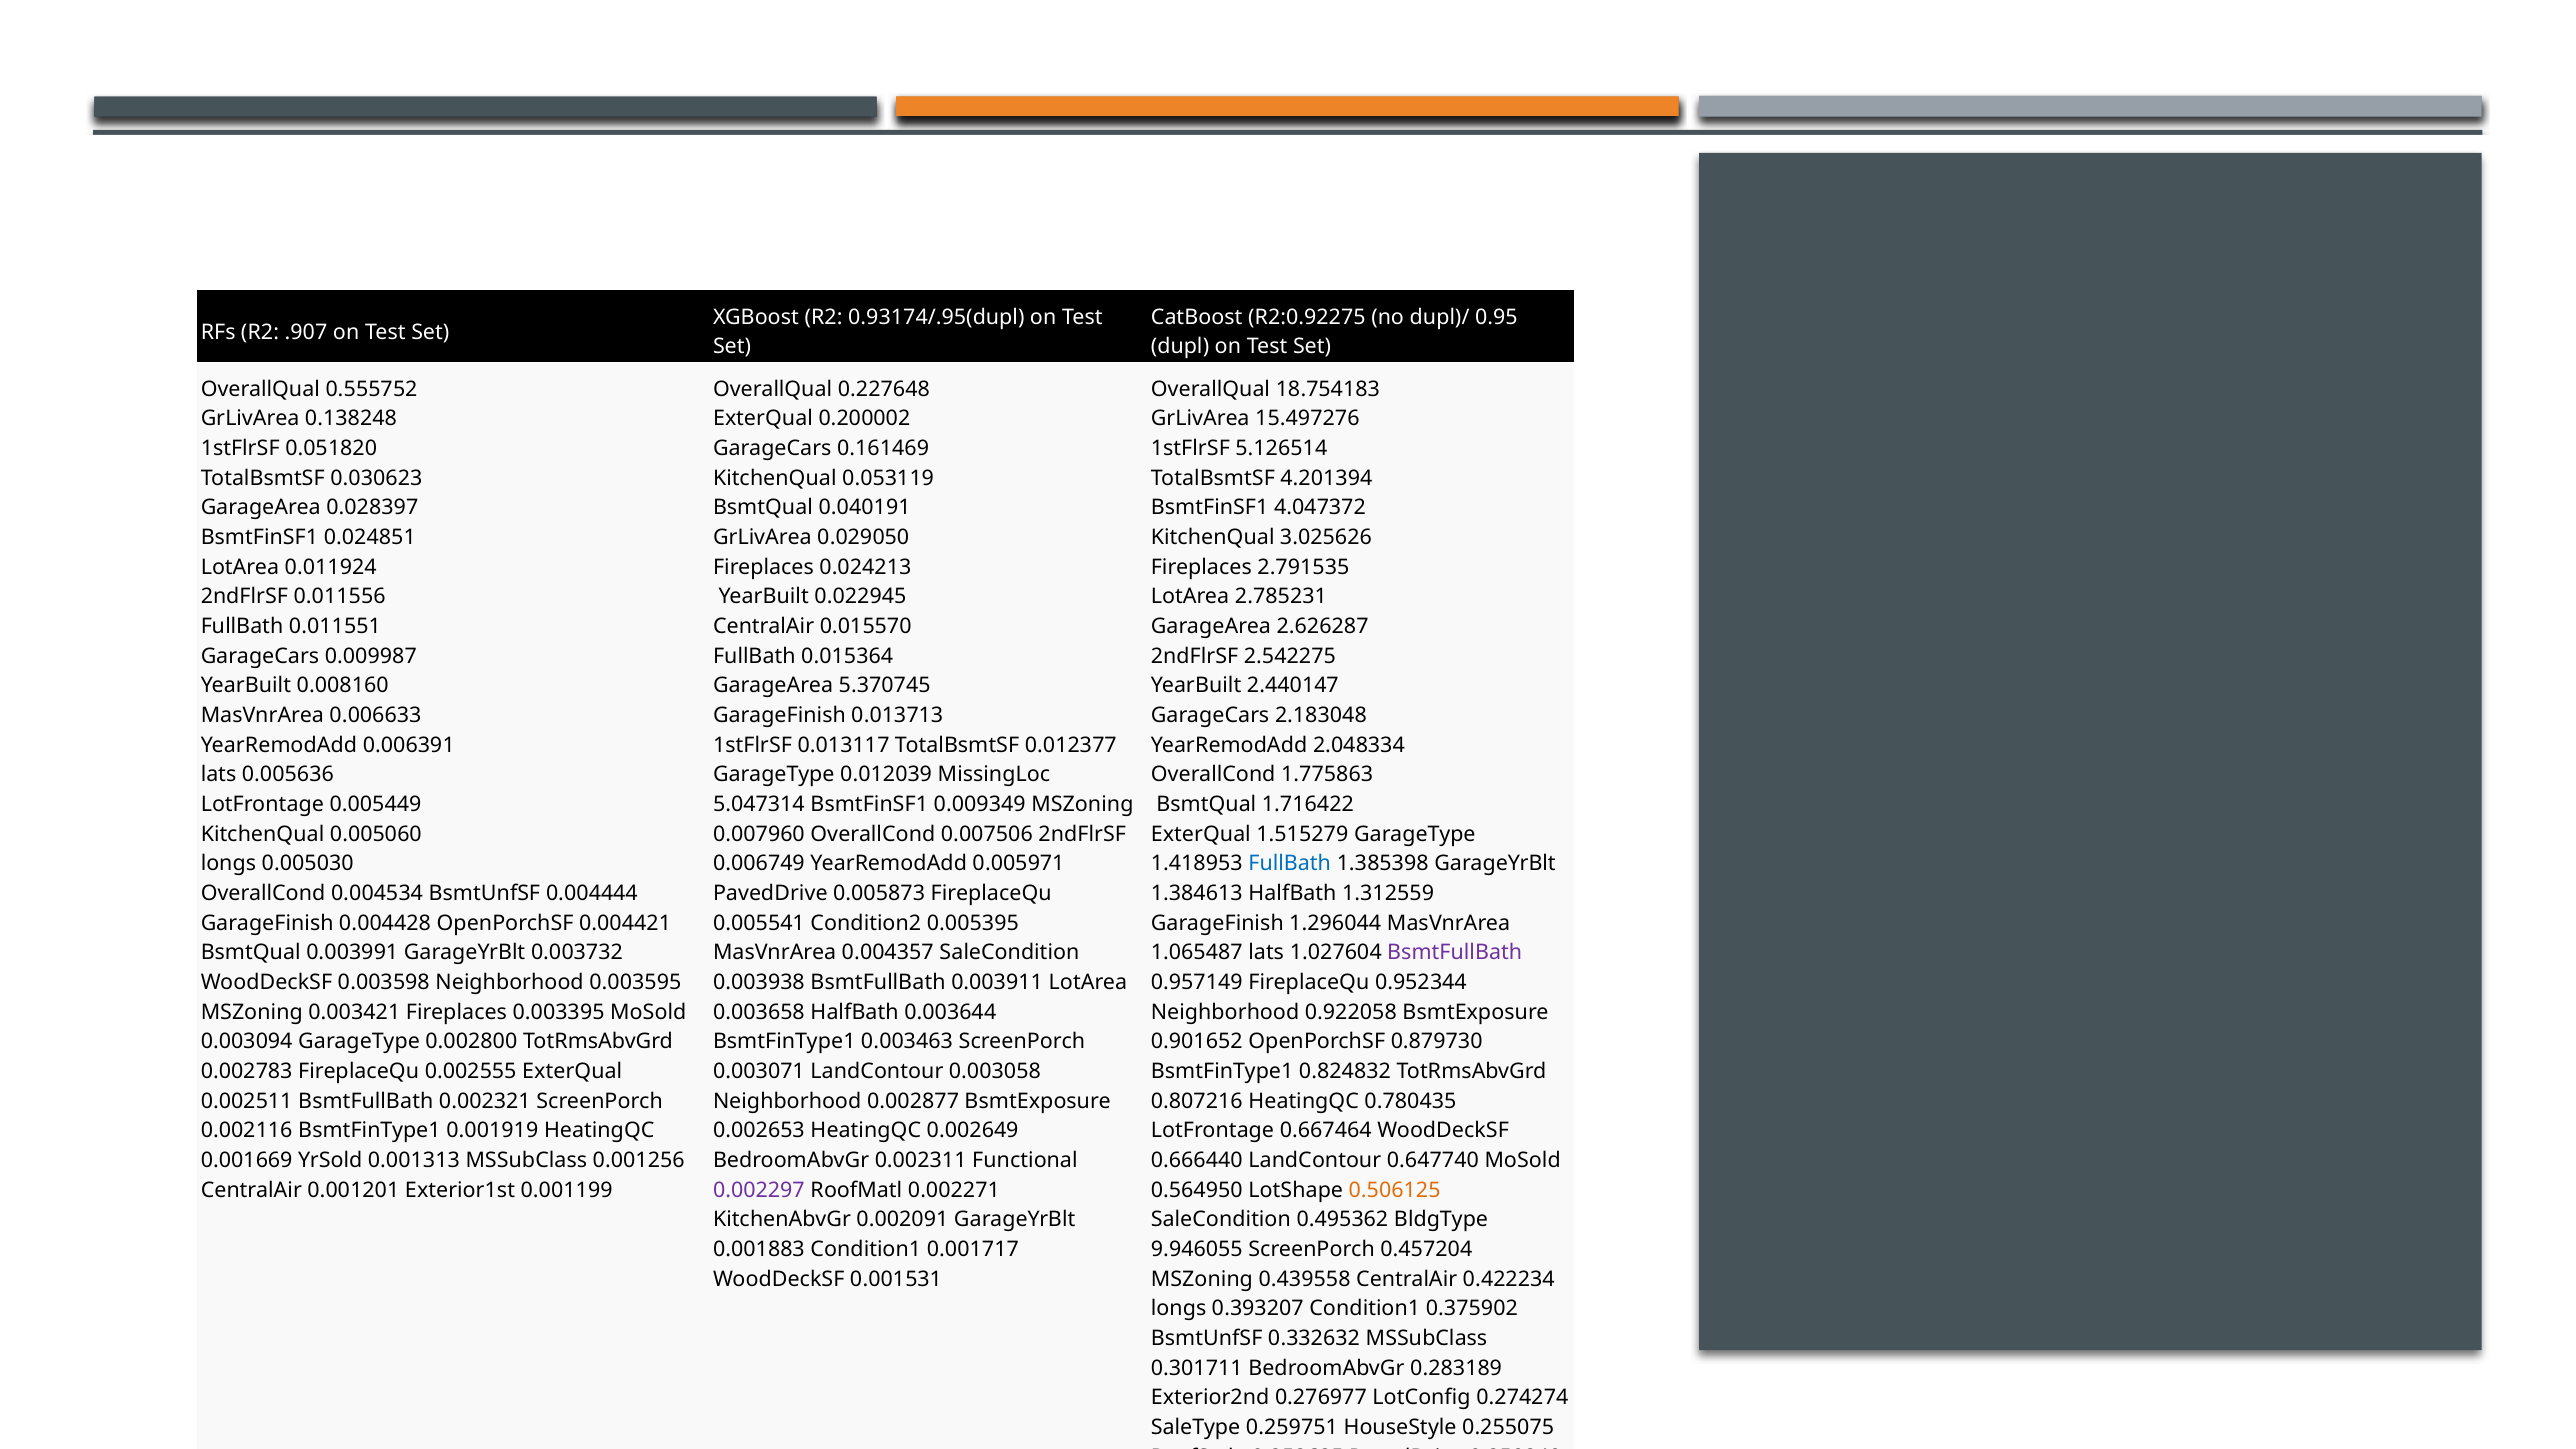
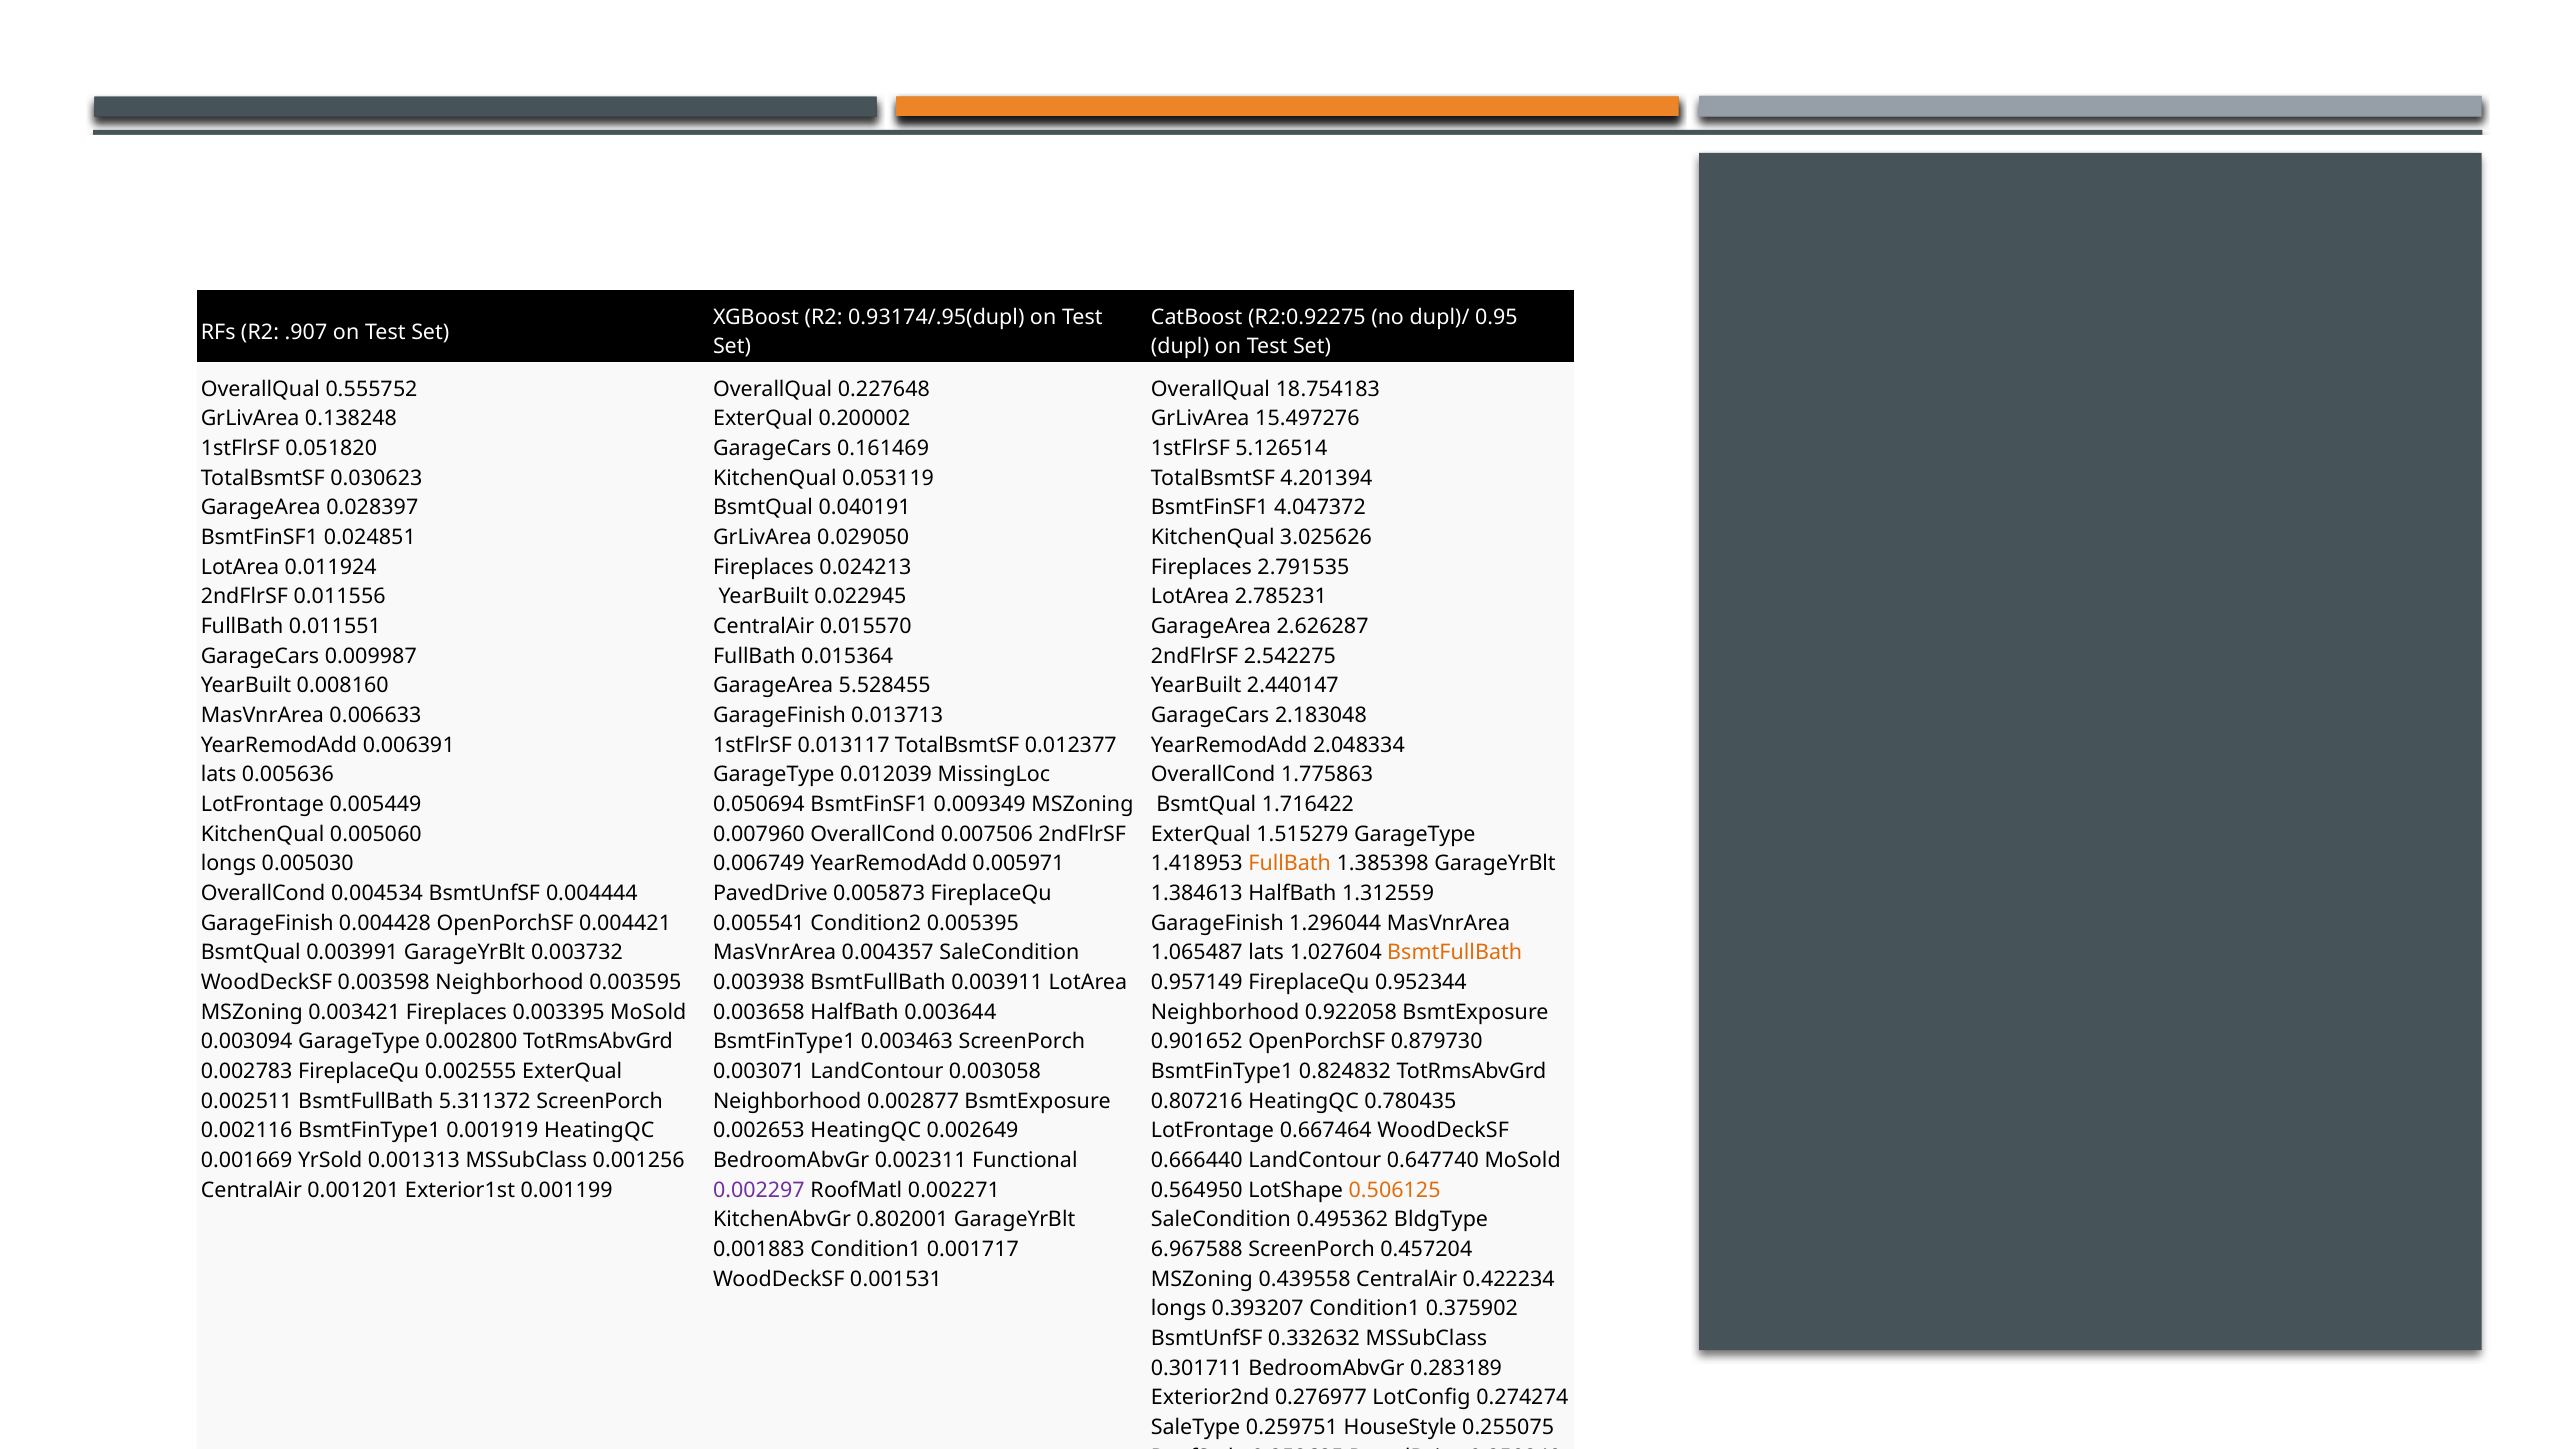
5.370745: 5.370745 -> 5.528455 (885, 686)
5.047314: 5.047314 -> 0.050694 (759, 804)
FullBath colour: blue -> orange (1290, 864)
BsmtFullBath colour: purple -> orange (1455, 953)
0.002321: 0.002321 -> 5.311372 (485, 1101)
0.002091: 0.002091 -> 0.802001 (902, 1220)
9.946055: 9.946055 -> 6.967588 (1197, 1249)
